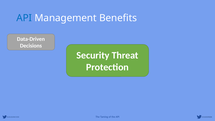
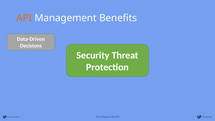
API colour: blue -> orange (24, 18)
